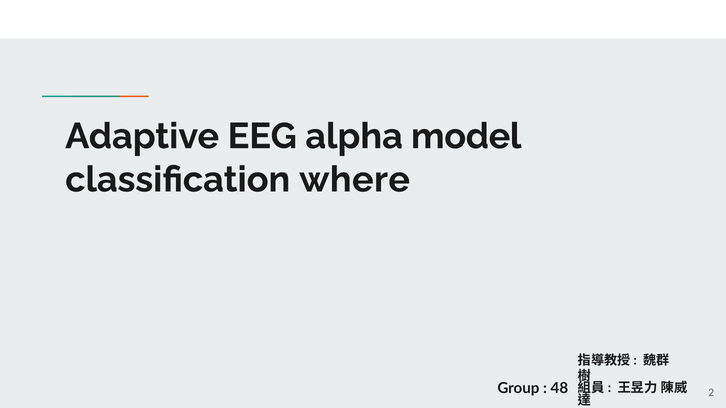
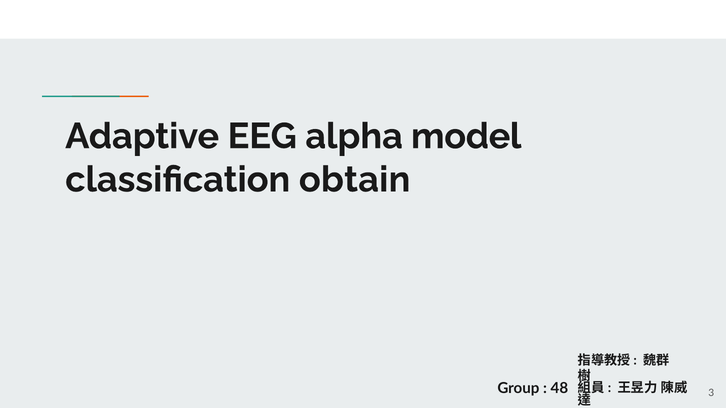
where: where -> obtain (355, 180)
2: 2 -> 3 (711, 393)
